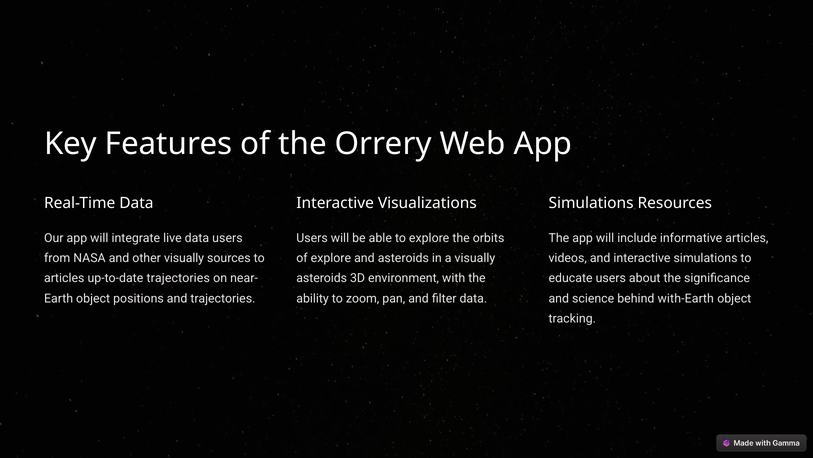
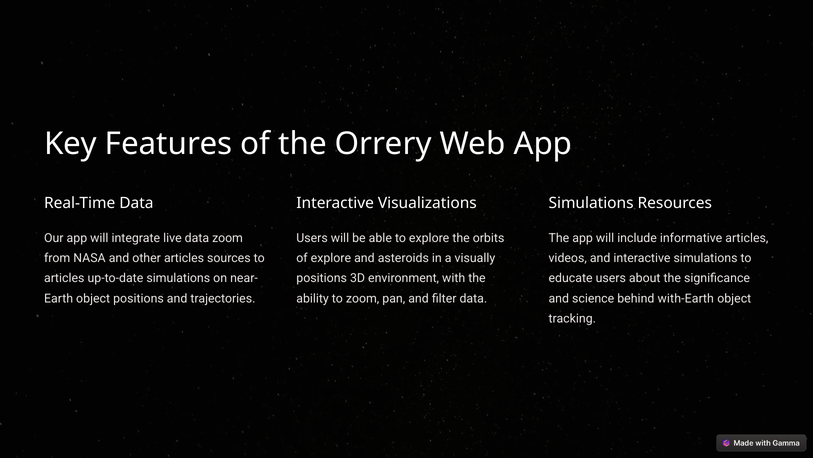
data users: users -> zoom (228, 238)
other visually: visually -> articles (184, 258)
up-to-date trajectories: trajectories -> simulations (178, 278)
asteroids: asteroids -> positions (322, 278)
